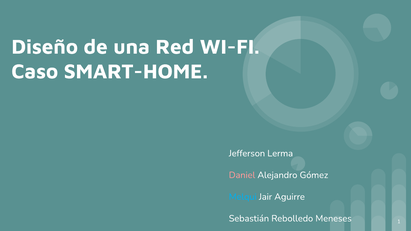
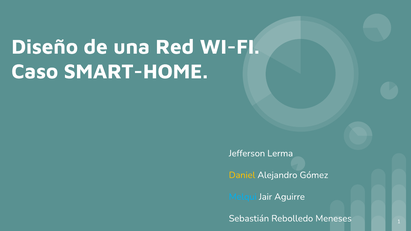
Daniel colour: pink -> yellow (242, 175)
